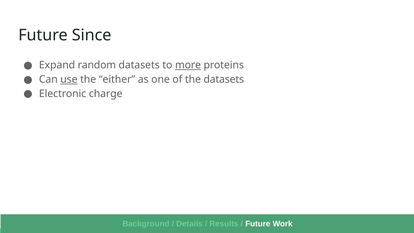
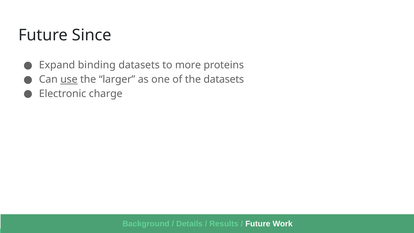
random: random -> binding (97, 65)
more underline: present -> none (188, 65)
either: either -> larger (117, 79)
